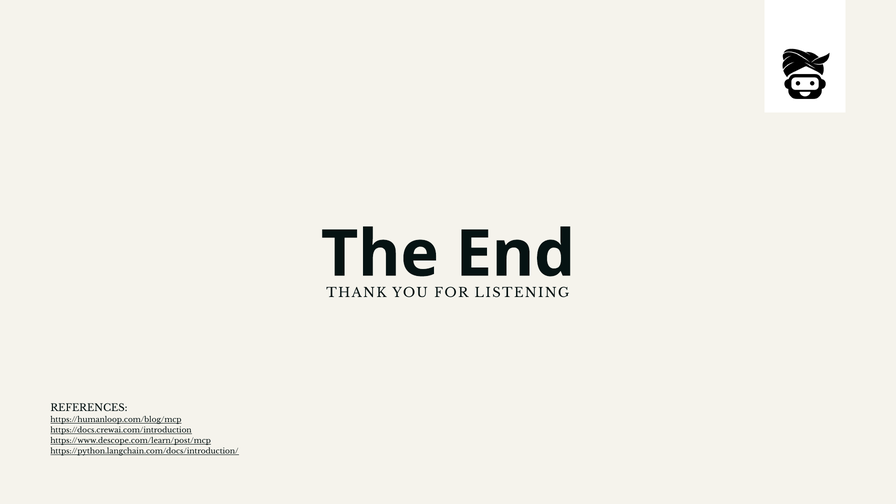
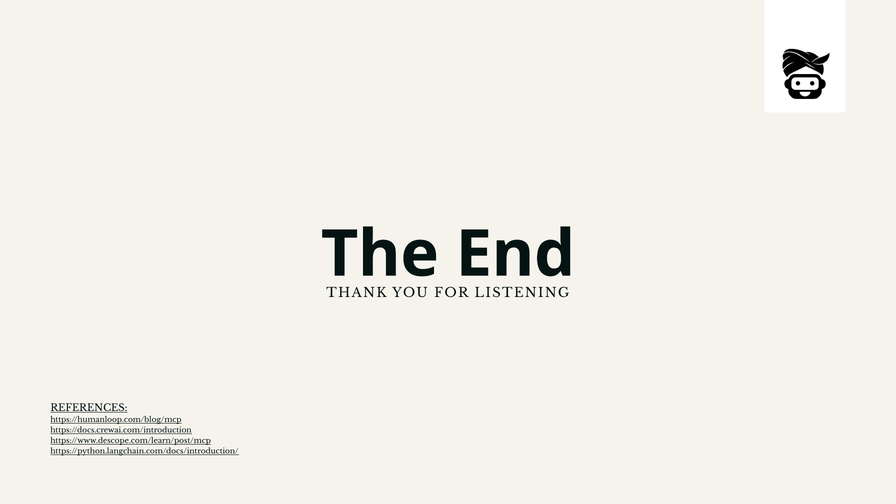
REFERENCES underline: none -> present (89, 408)
